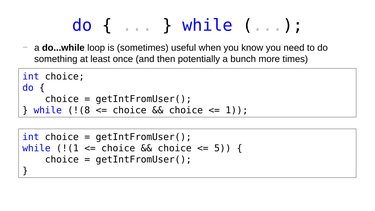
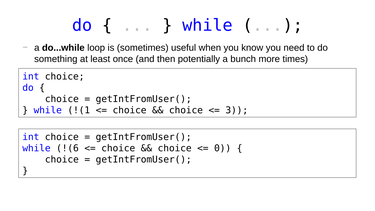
!(8: !(8 -> !(1 (79, 110)
1: 1 -> 3 (237, 110)
!(1: !(1 -> !(6 (68, 148)
5: 5 -> 0 (223, 148)
